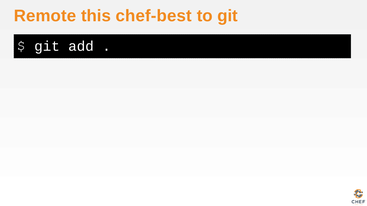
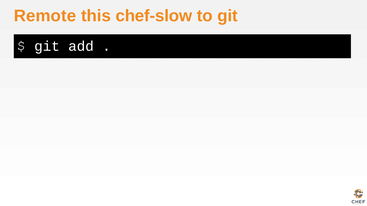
chef-best: chef-best -> chef-slow (154, 16)
